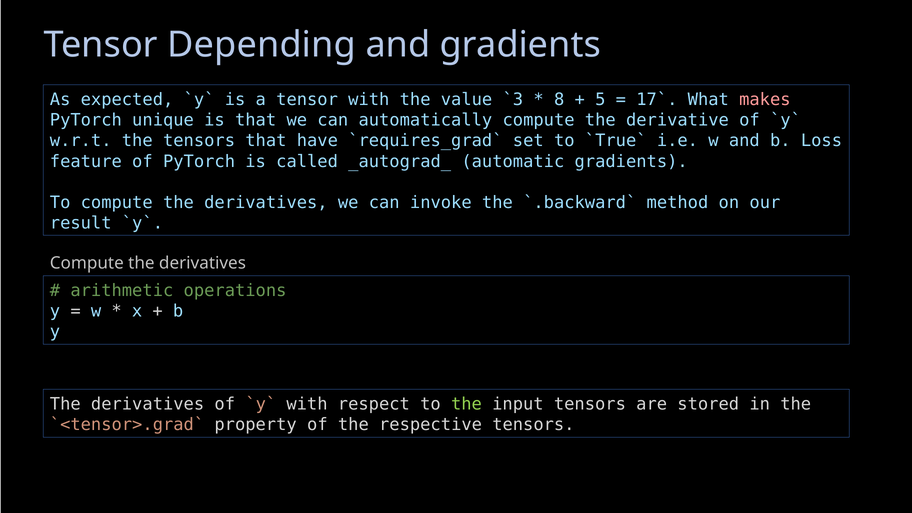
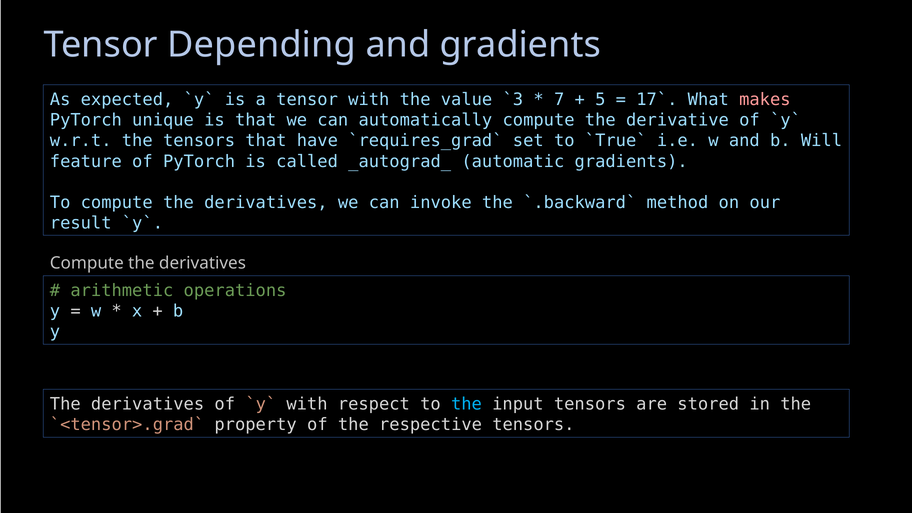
8: 8 -> 7 (559, 100)
Loss: Loss -> Will (821, 141)
the colour: light green -> light blue (466, 404)
